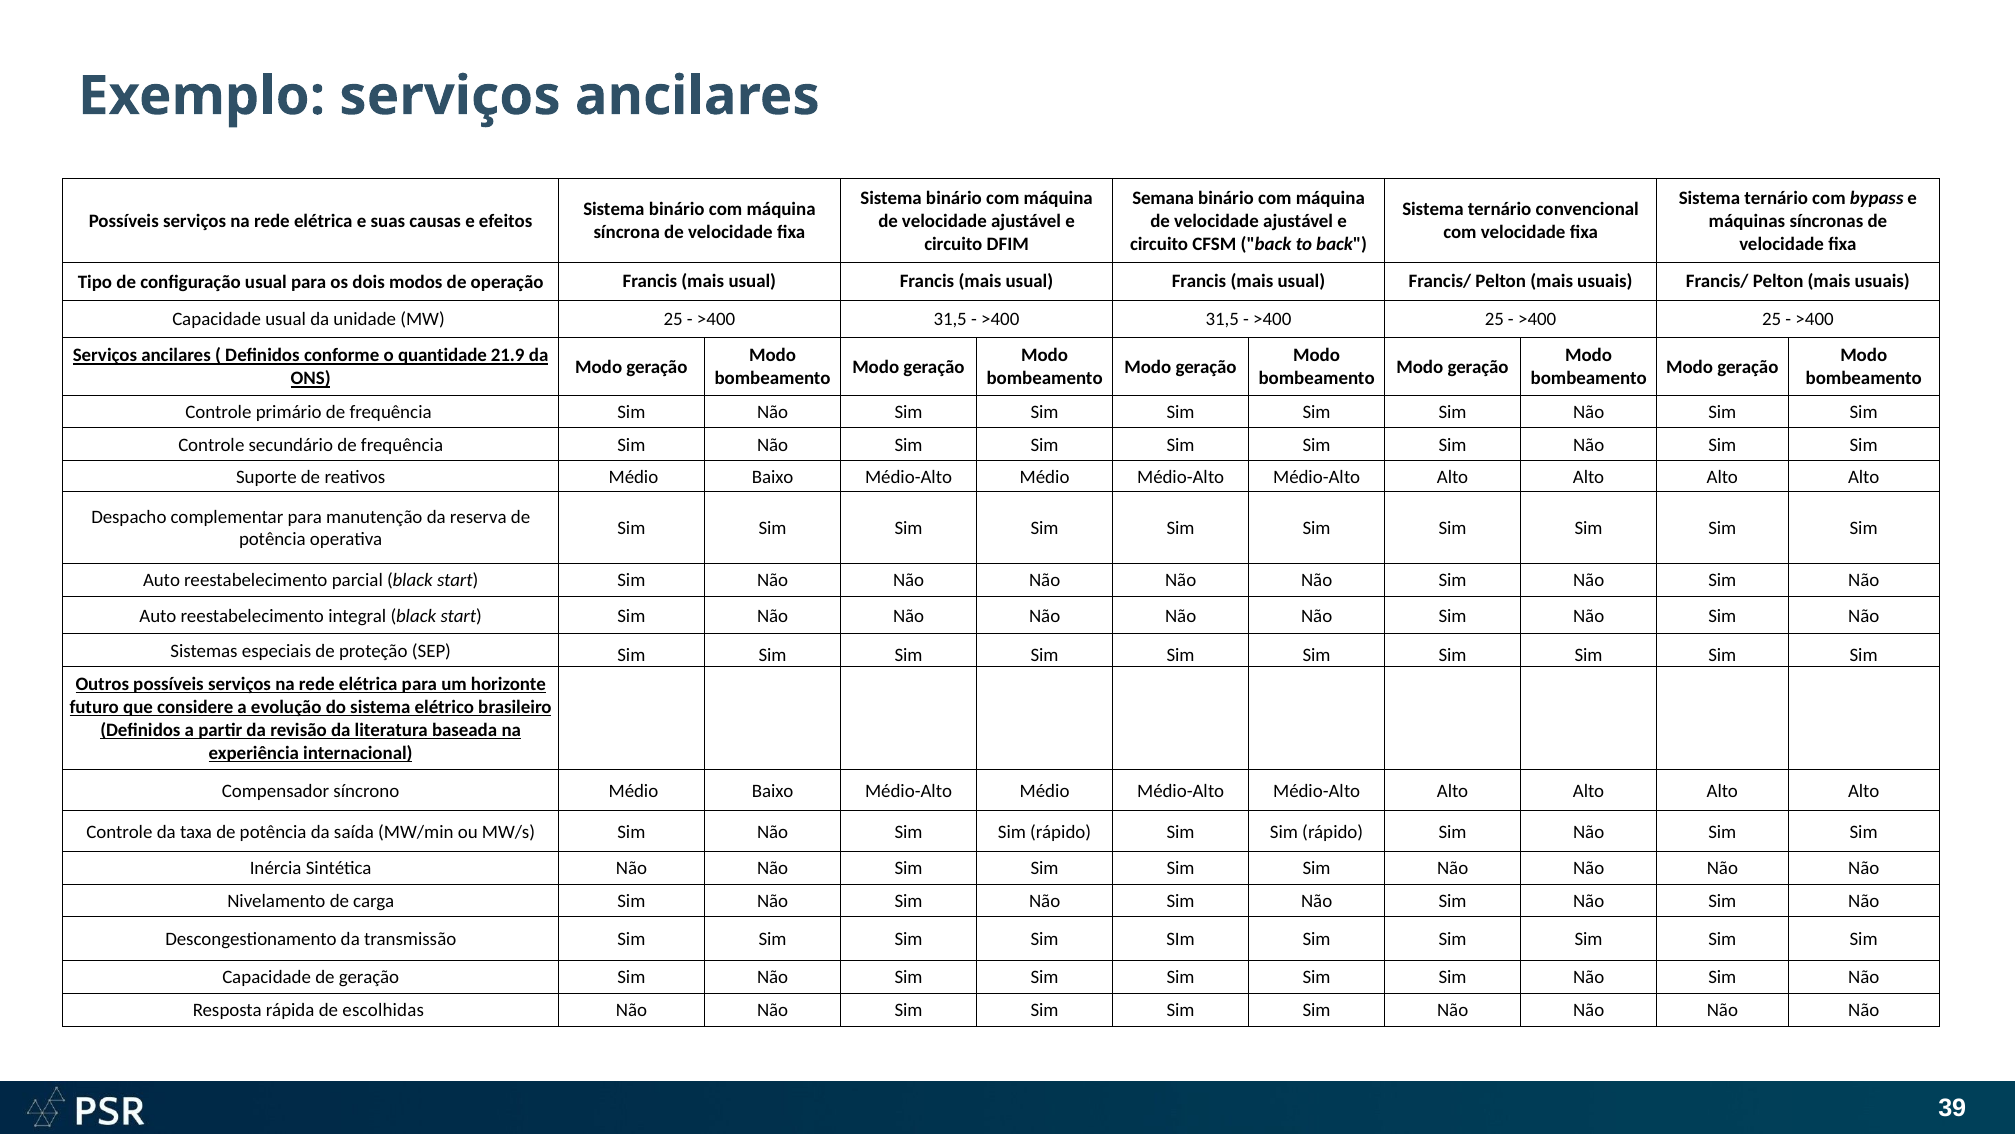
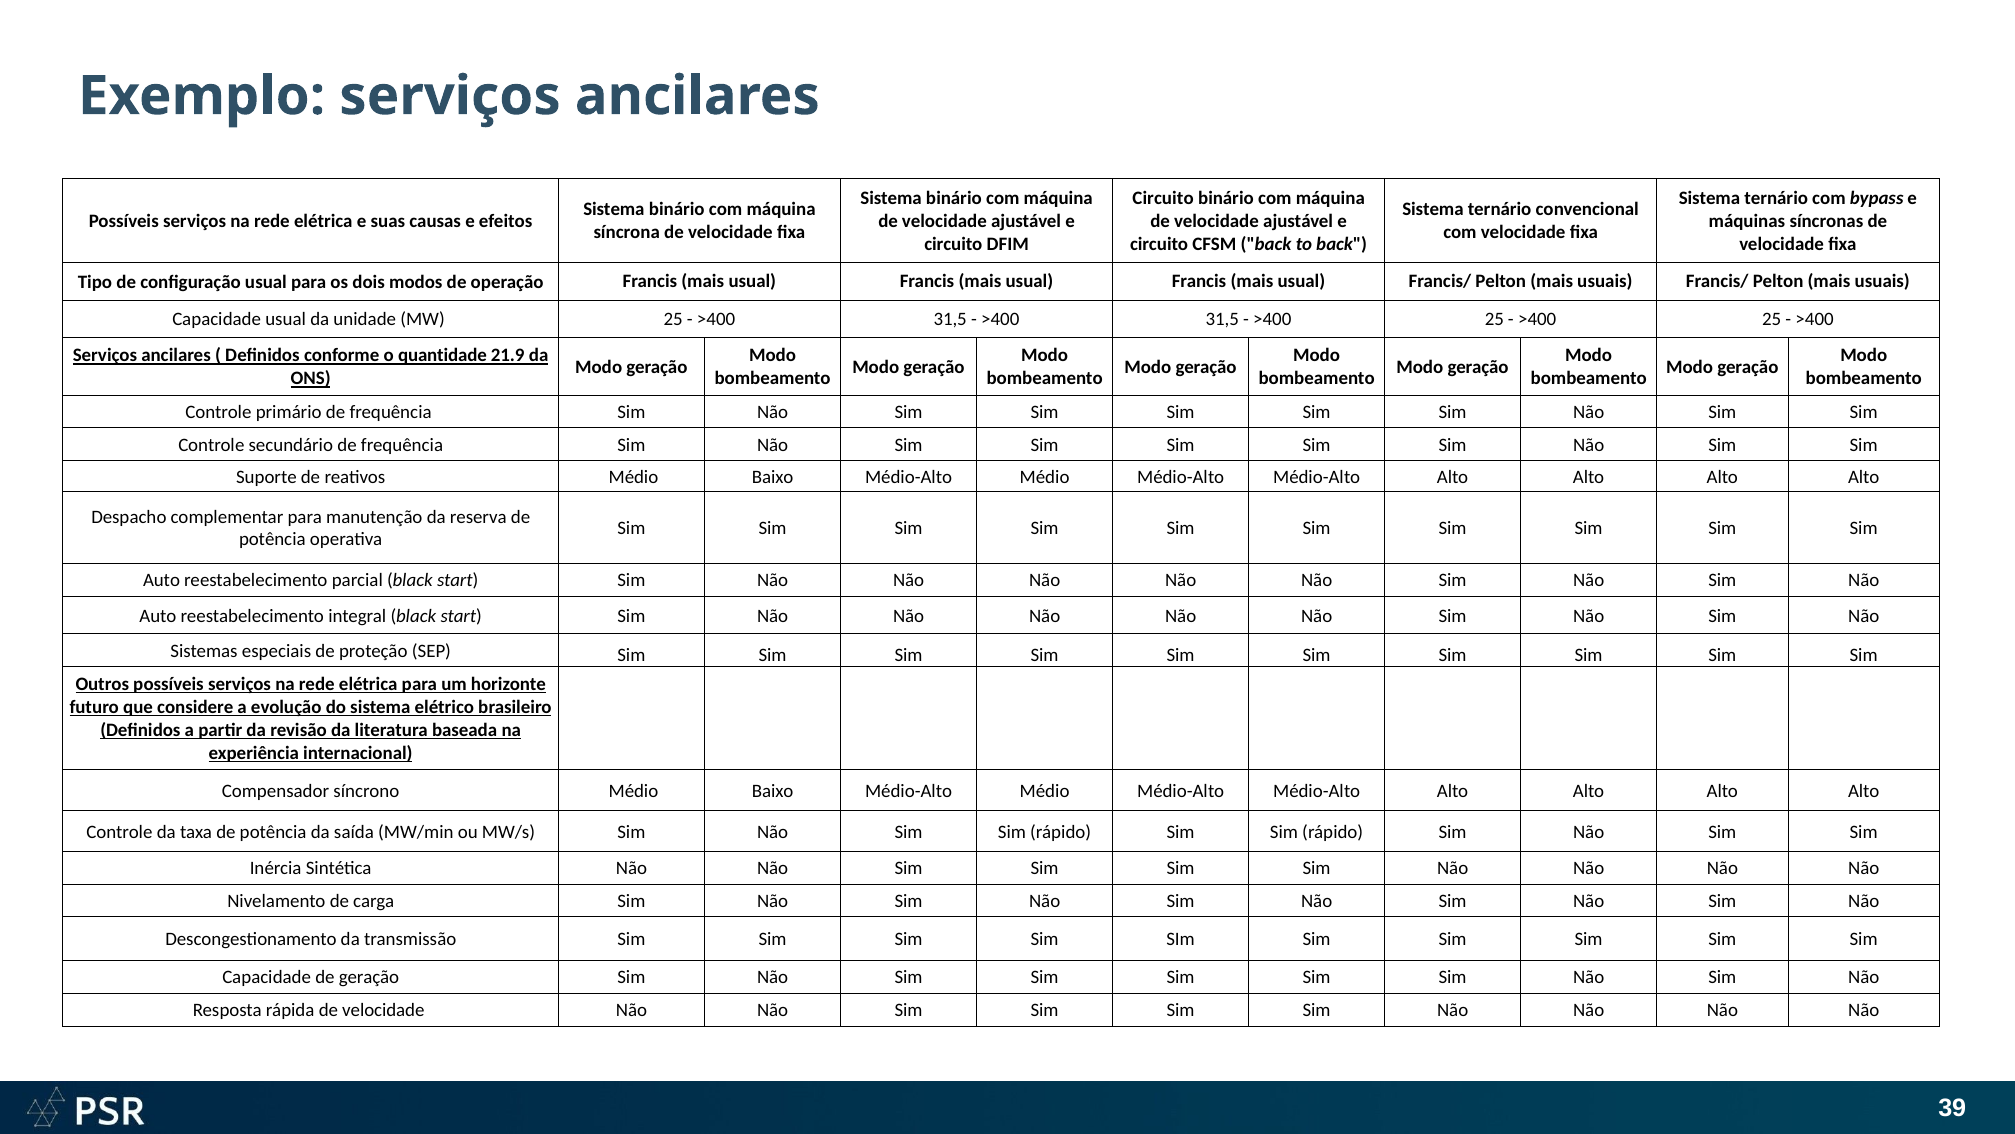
Semana: Semana -> Circuito (1163, 198)
rápida de escolhidas: escolhidas -> velocidade (383, 1010)
